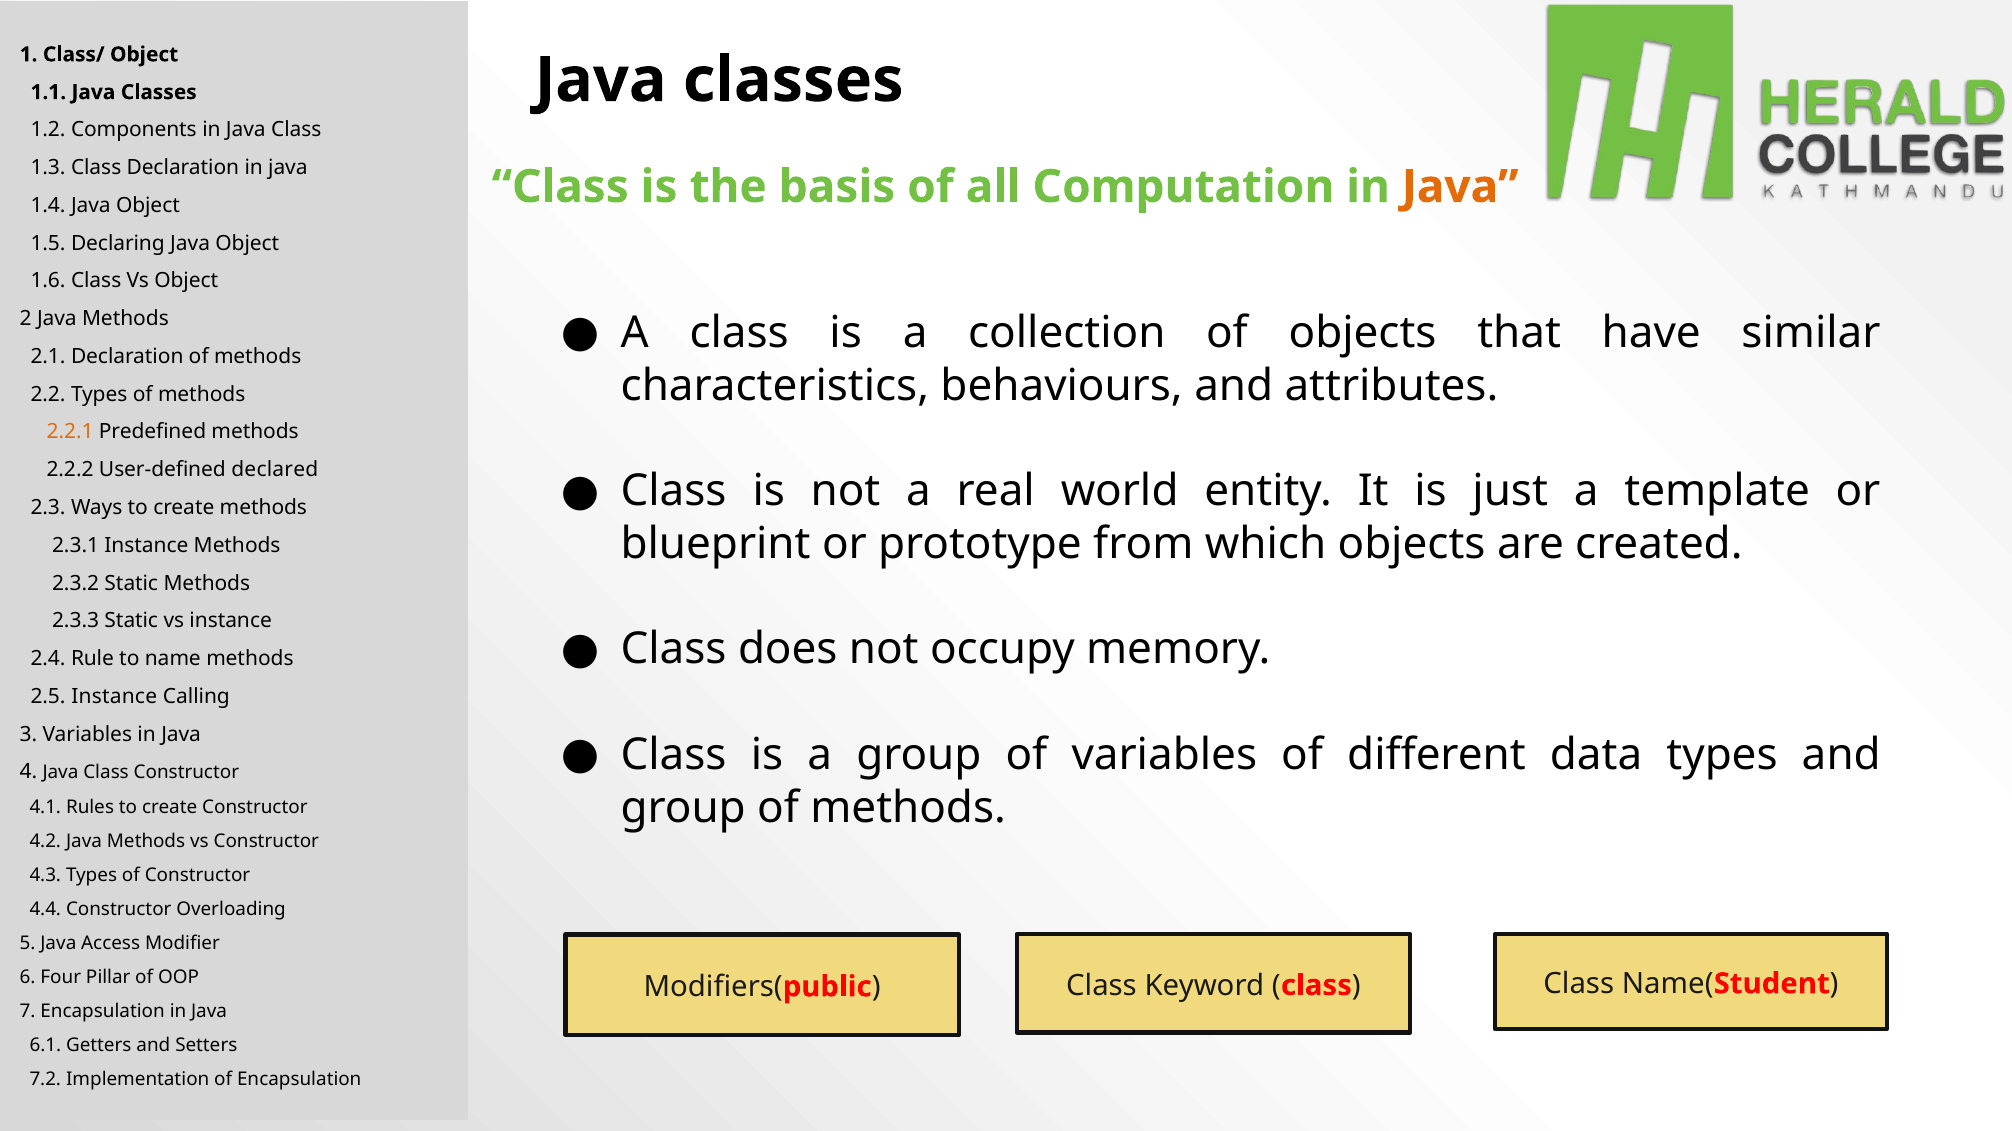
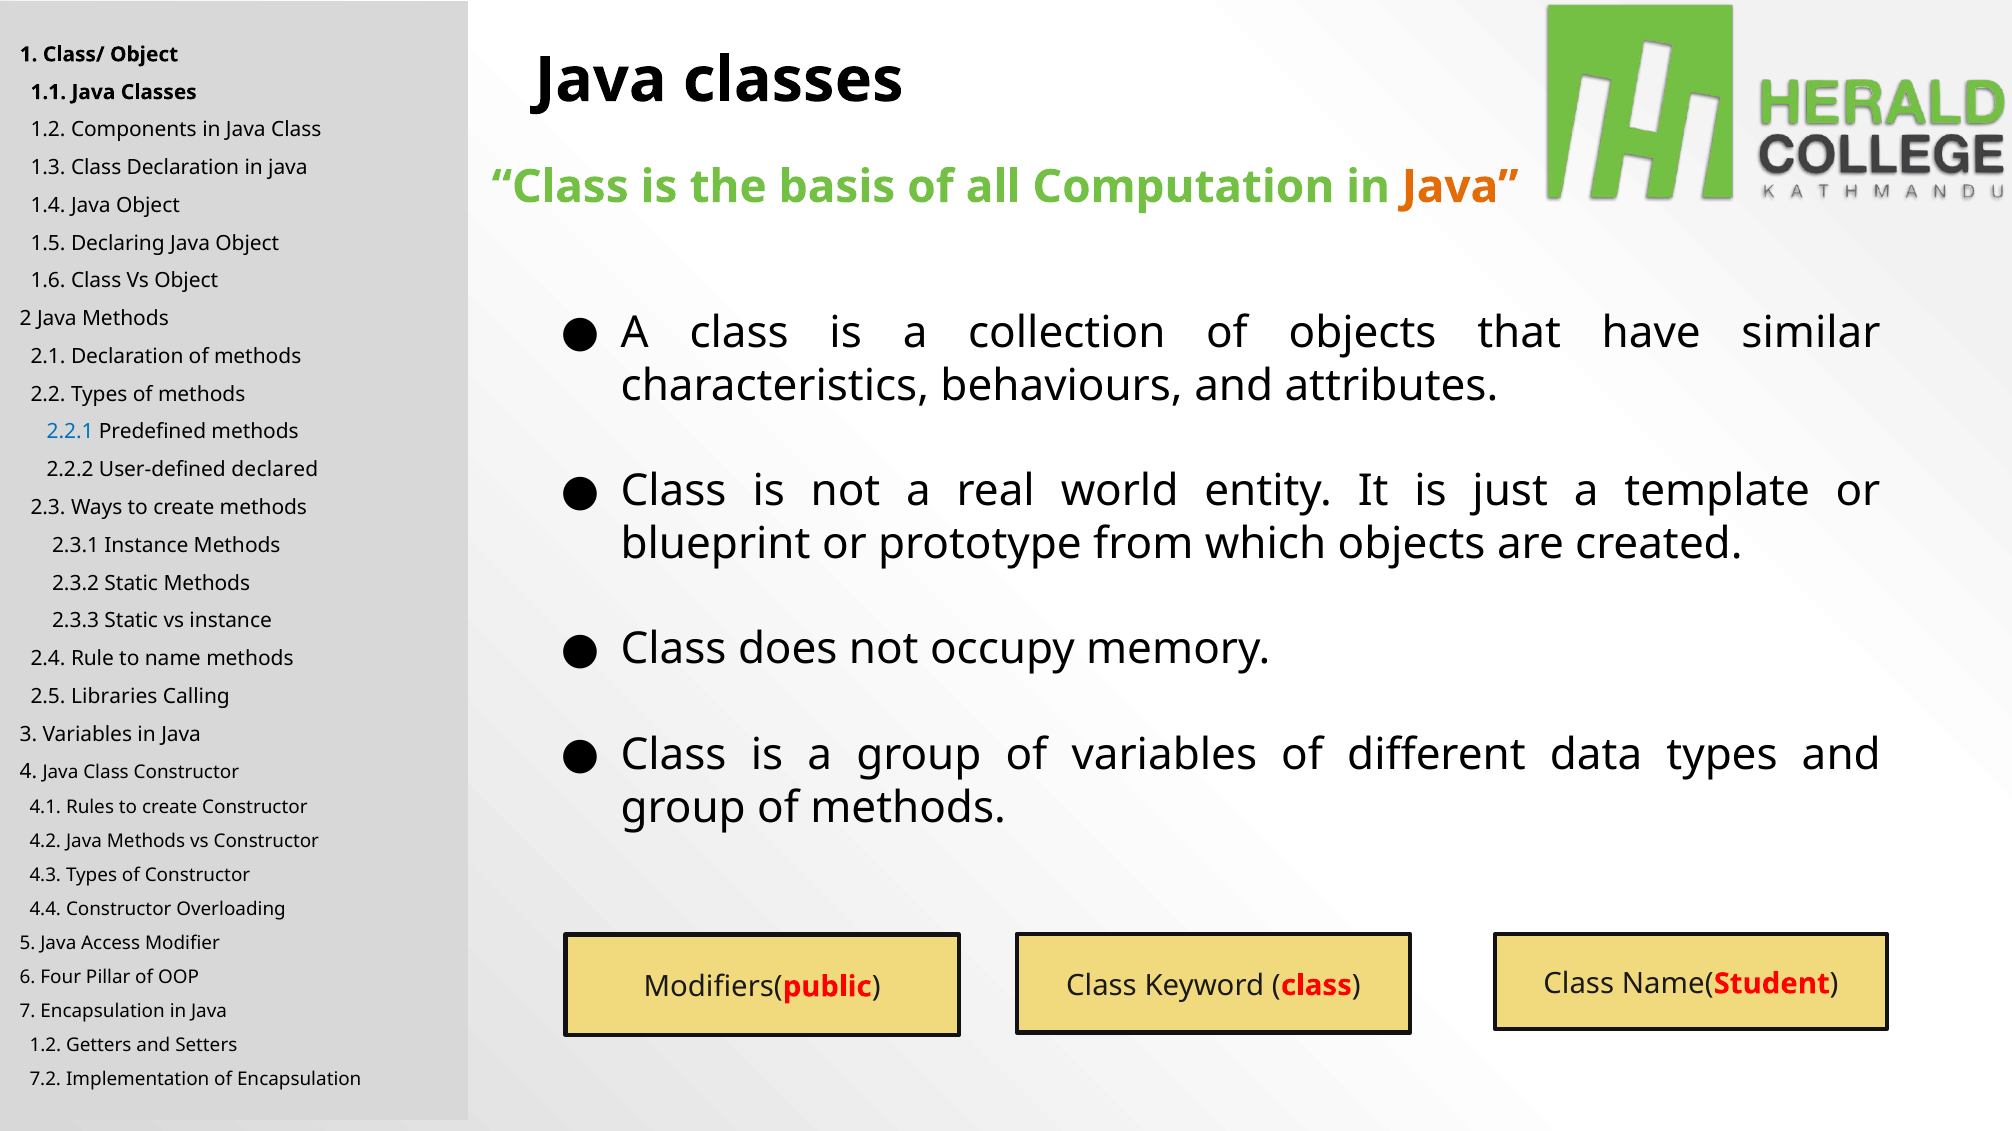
2.2.1 colour: orange -> blue (70, 432)
2.5 Instance: Instance -> Libraries (114, 697)
6.1: 6.1 -> 1.2 (45, 1046)
